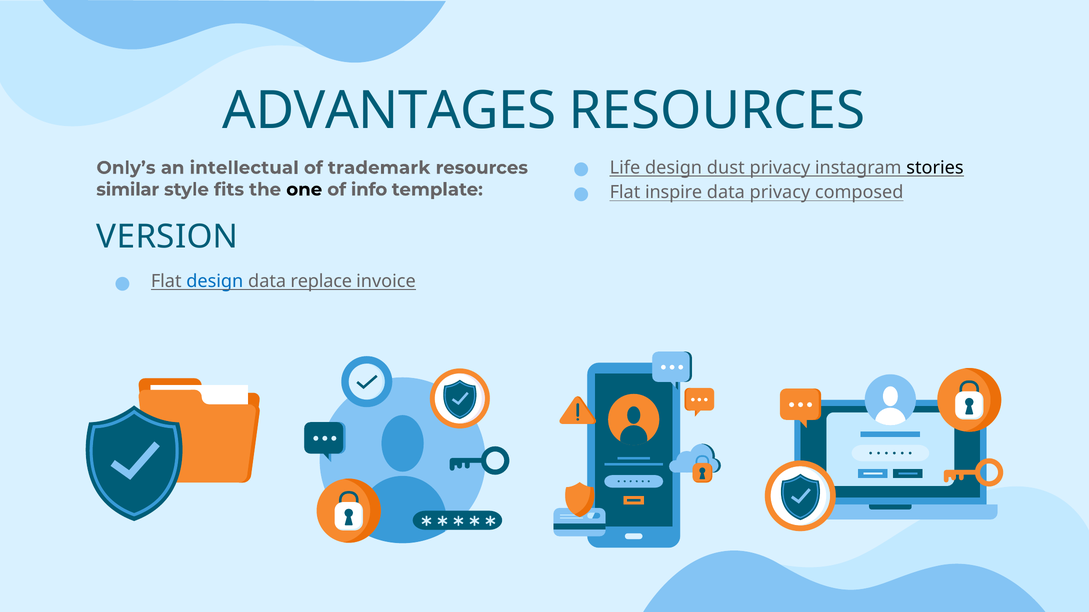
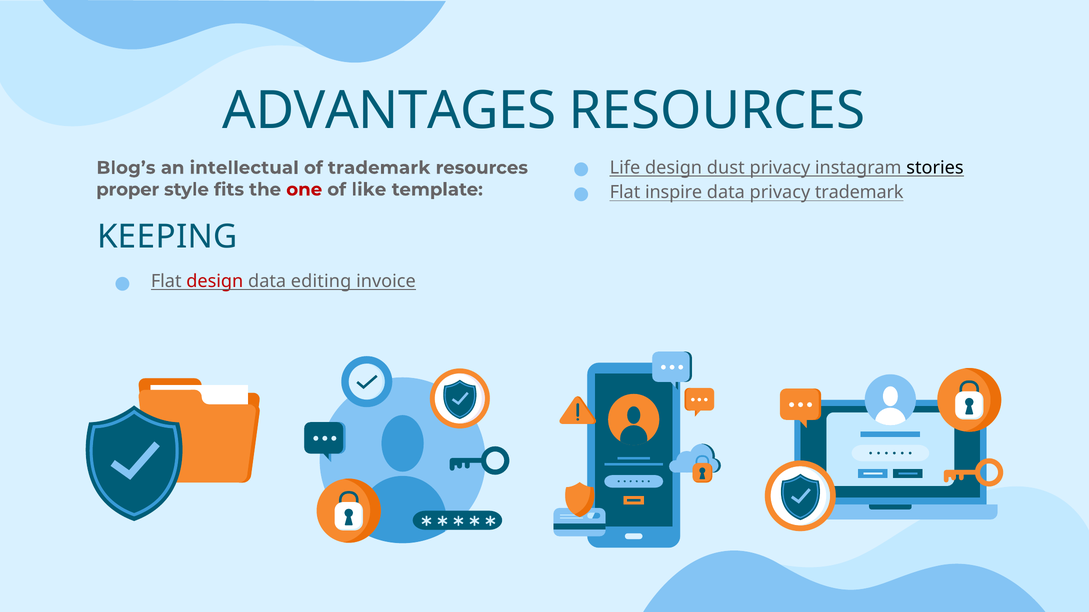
Only’s: Only’s -> Blog’s (126, 168)
privacy composed: composed -> trademark (859, 193)
similar: similar -> proper (128, 190)
one colour: black -> red (304, 190)
info: info -> like (369, 190)
VERSION: VERSION -> KEEPING (167, 237)
design colour: blue -> red (215, 282)
replace: replace -> editing (321, 282)
